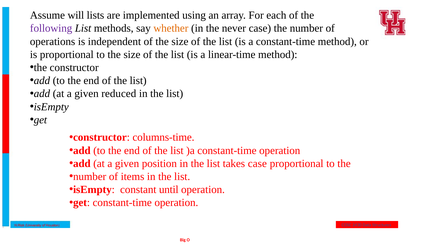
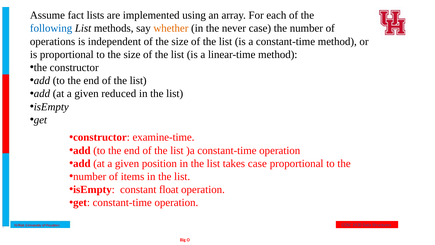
will: will -> fact (76, 15)
following colour: purple -> blue (51, 28)
columns-time: columns-time -> examine-time (163, 137)
until: until -> float (169, 189)
